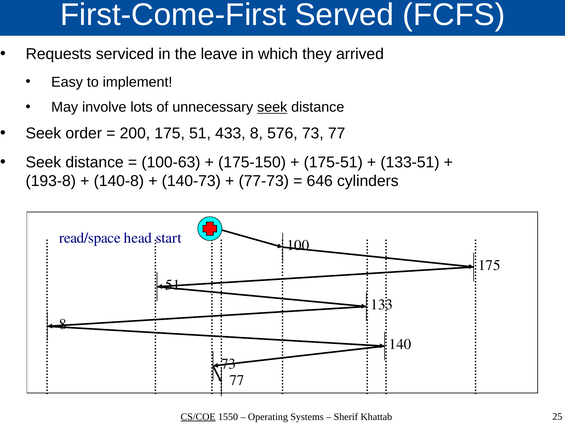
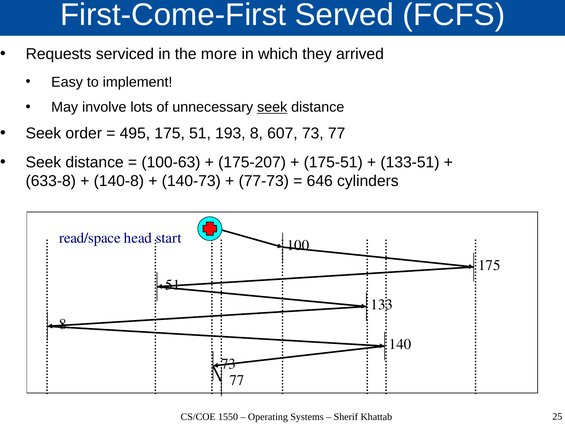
leave: leave -> more (219, 54)
200: 200 -> 495 (135, 133)
433: 433 -> 193 (230, 133)
576: 576 -> 607 (282, 133)
175-150: 175-150 -> 175-207 (252, 162)
193-8: 193-8 -> 633-8 (51, 181)
CS/COE underline: present -> none (198, 417)
